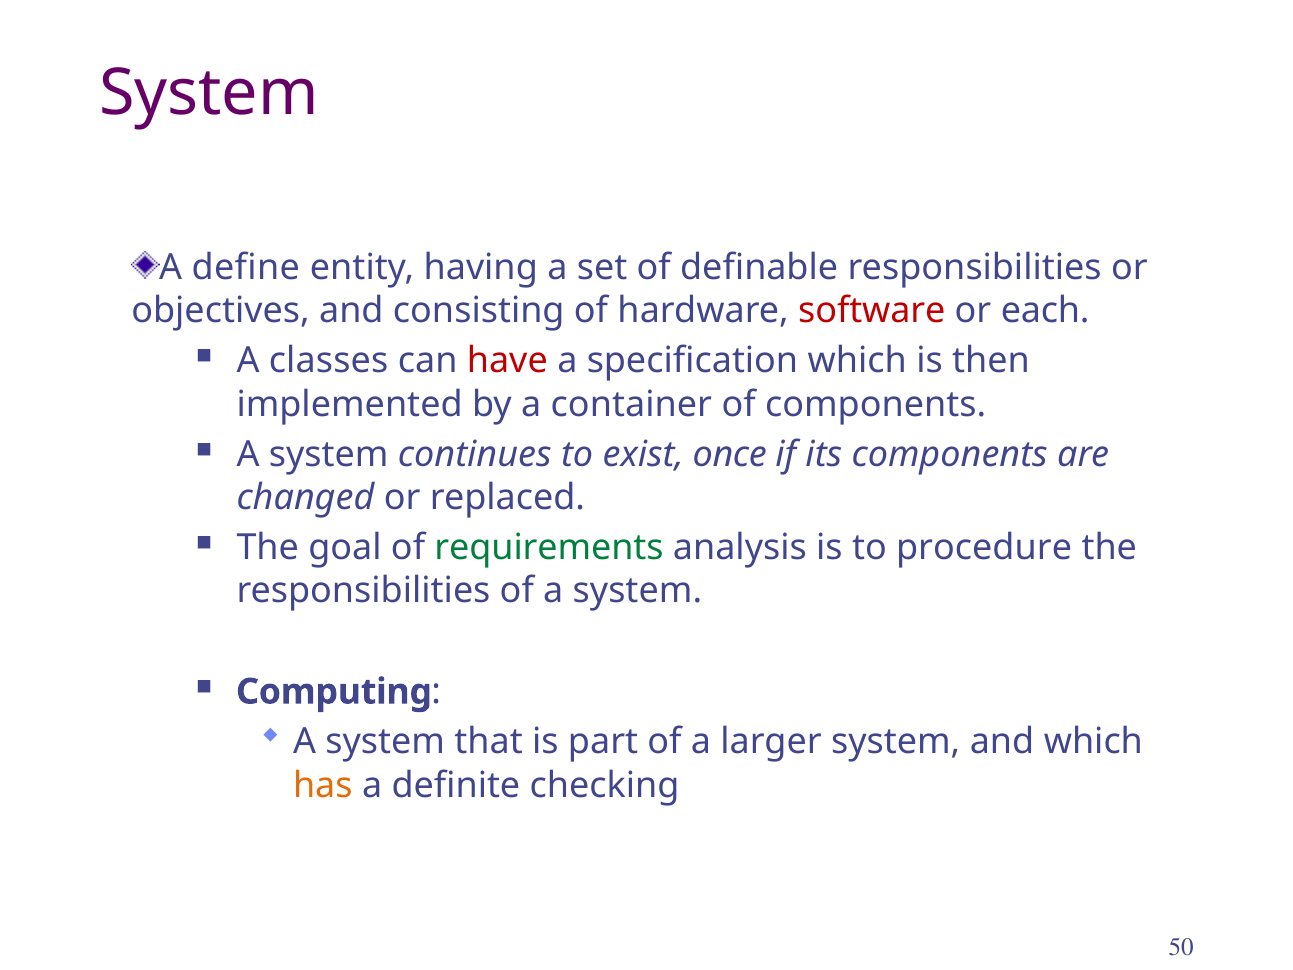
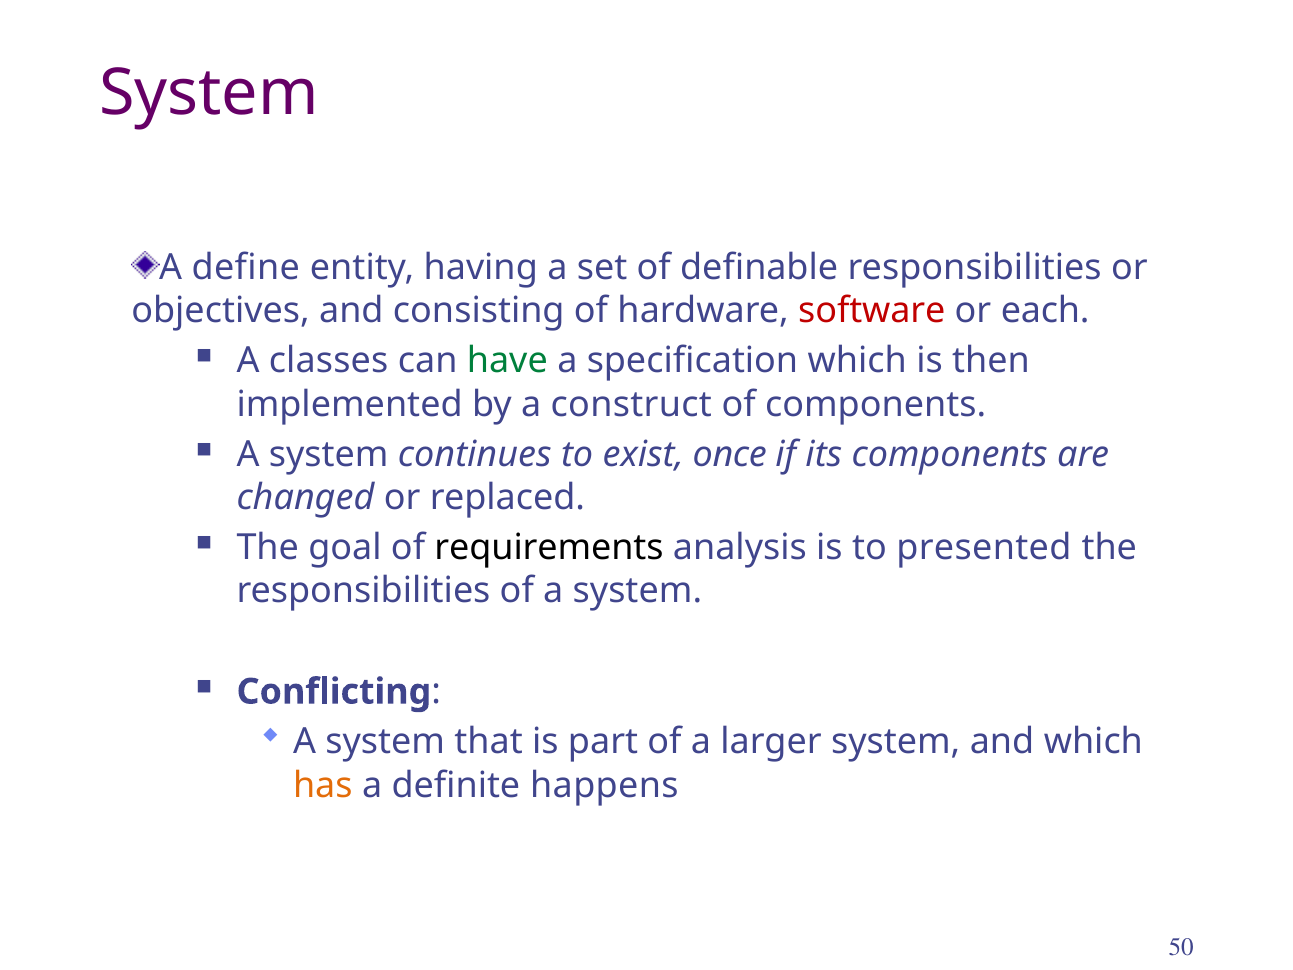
have colour: red -> green (507, 361)
container: container -> construct (631, 404)
requirements colour: green -> black (549, 548)
procedure: procedure -> presented (984, 548)
Computing: Computing -> Conflicting (334, 692)
checking: checking -> happens (604, 785)
